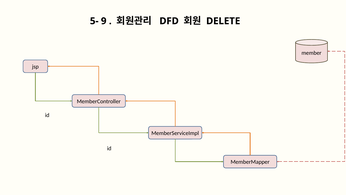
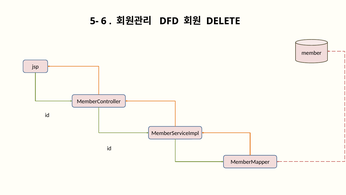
9: 9 -> 6 (104, 21)
